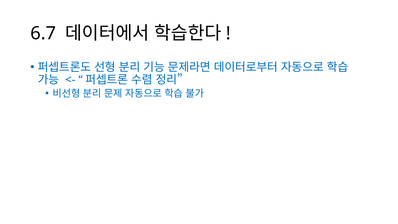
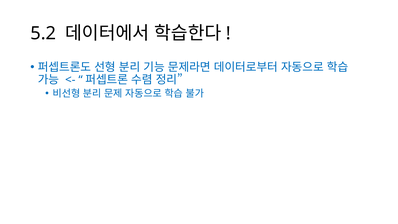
6.7: 6.7 -> 5.2 (43, 33)
